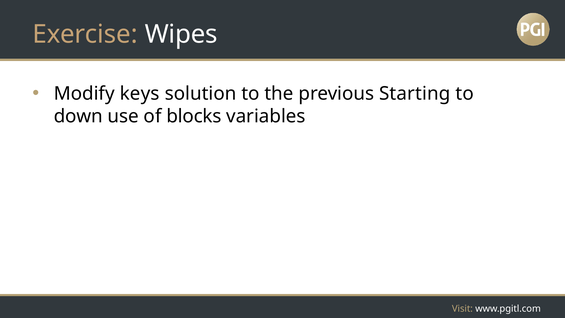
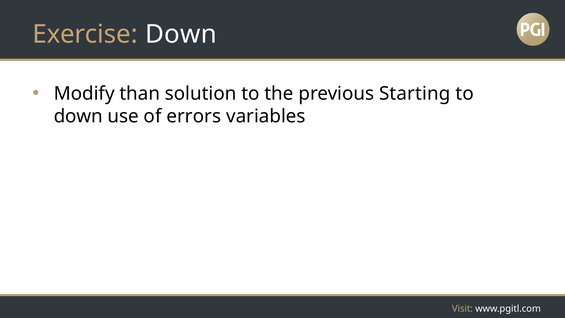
Exercise Wipes: Wipes -> Down (181, 34)
keys: keys -> than (140, 94)
blocks: blocks -> errors (194, 116)
